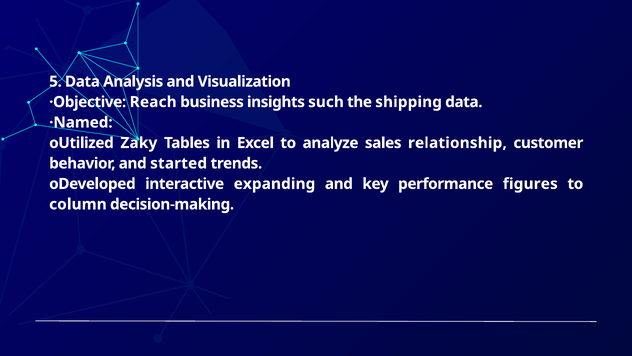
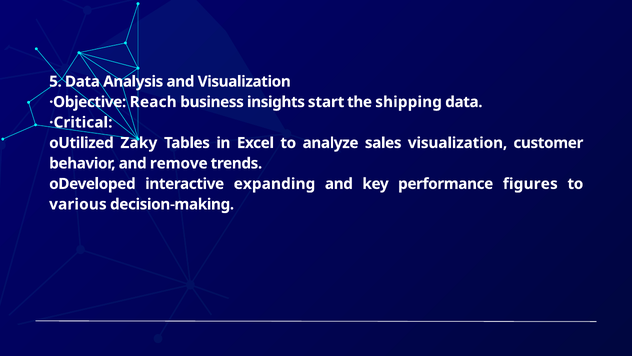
such: such -> start (326, 102)
·Named: ·Named -> ·Critical (81, 122)
sales relationship: relationship -> visualization (458, 143)
started: started -> remove (179, 163)
column: column -> various (78, 204)
